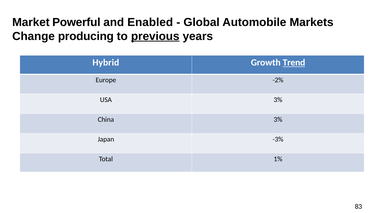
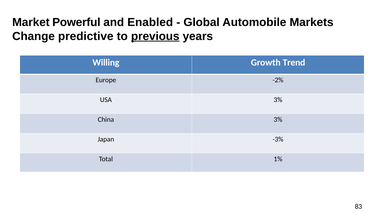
producing: producing -> predictive (86, 36)
Hybrid: Hybrid -> Willing (106, 63)
Trend underline: present -> none (294, 63)
